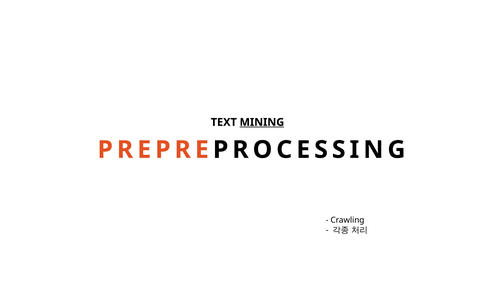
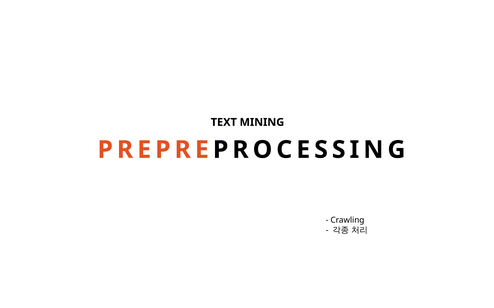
MINING underline: present -> none (262, 123)
